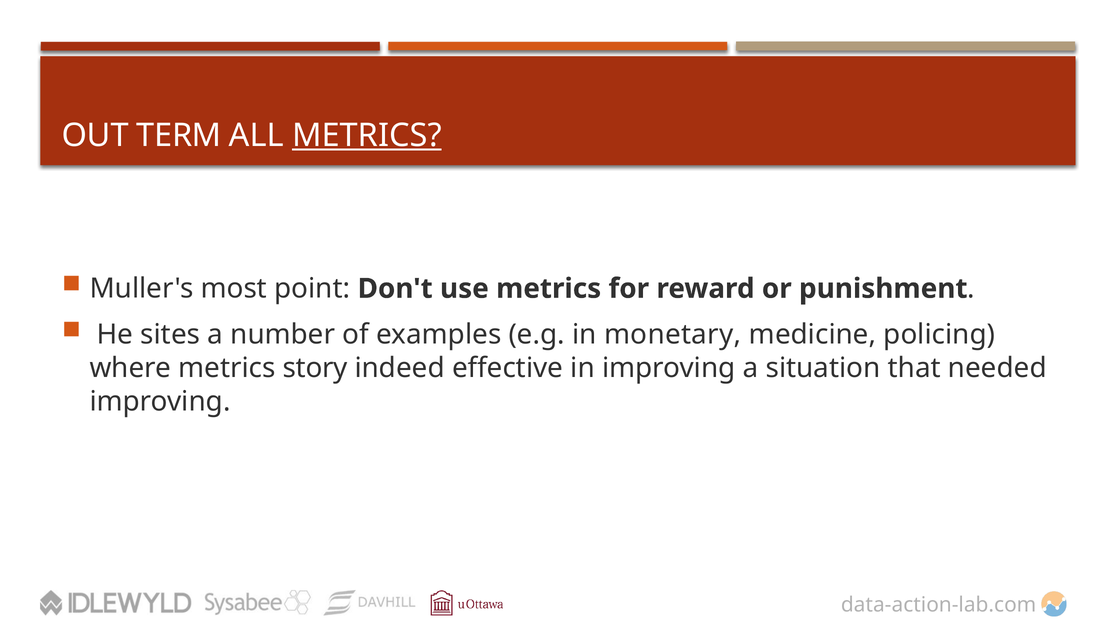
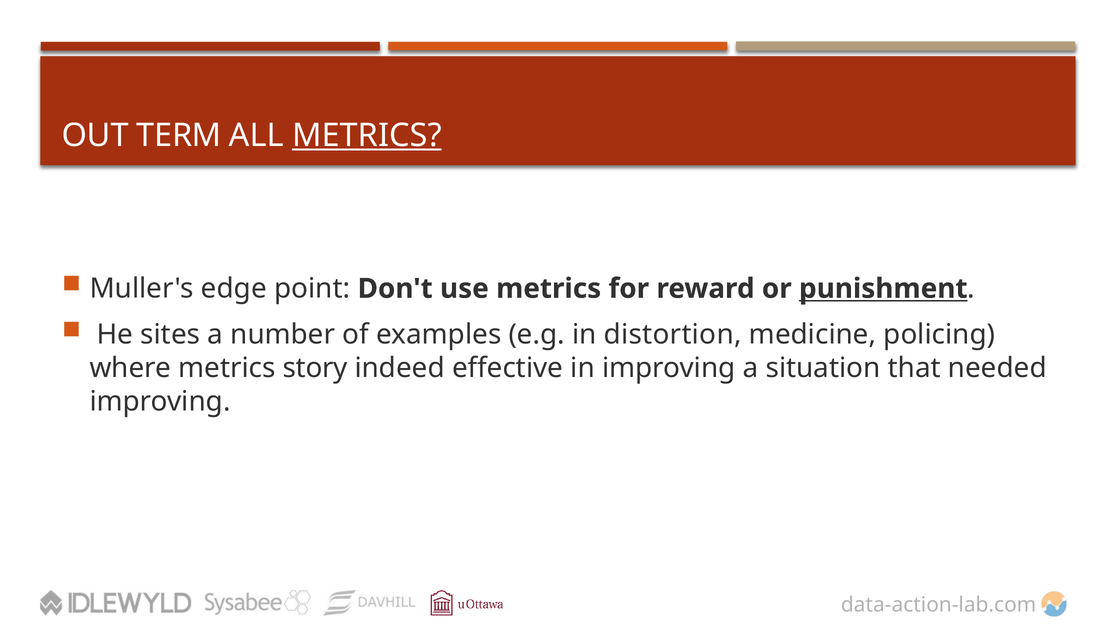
most: most -> edge (234, 289)
punishment underline: none -> present (883, 289)
monetary: monetary -> distortion (673, 335)
